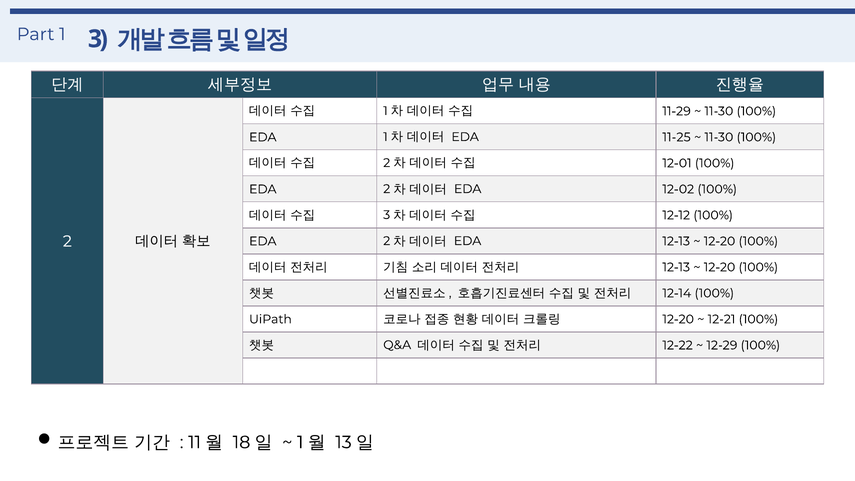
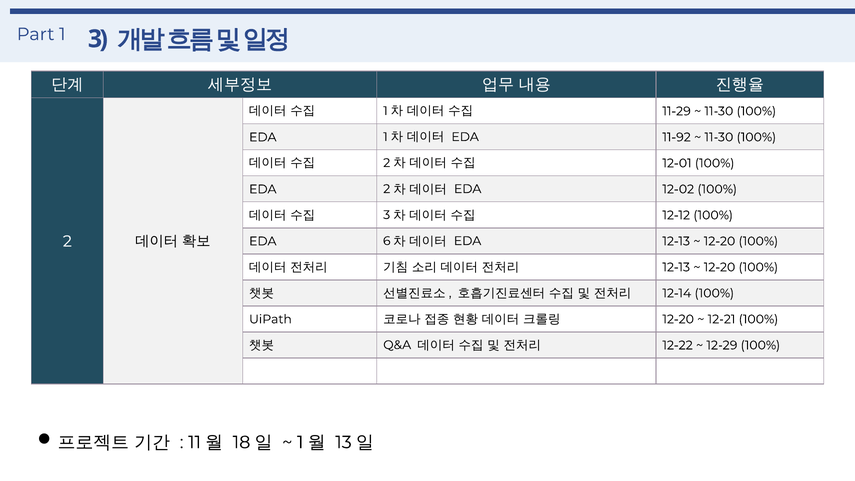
11-25: 11-25 -> 11-92 (677, 137)
2: 2 -> 6 (387, 241)
